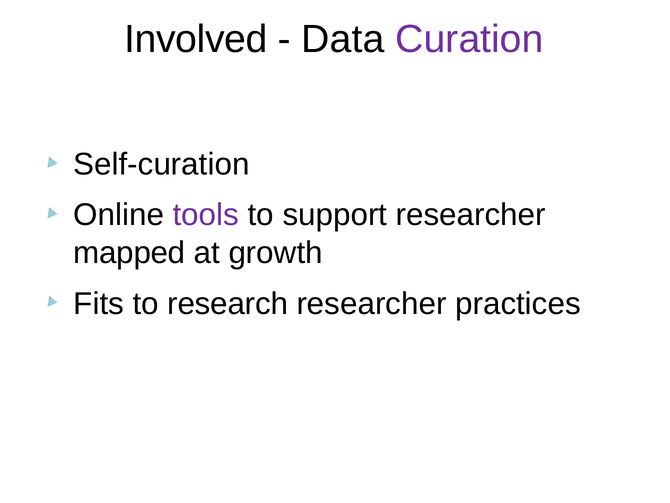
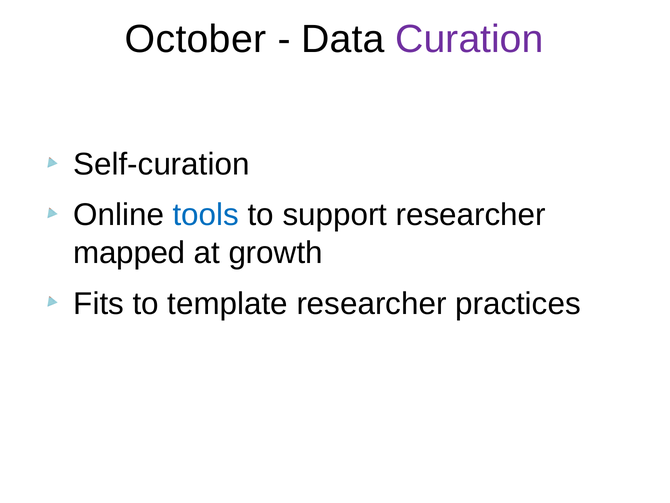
Involved: Involved -> October (196, 39)
tools colour: purple -> blue (206, 215)
research: research -> template (228, 303)
